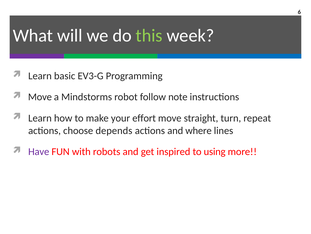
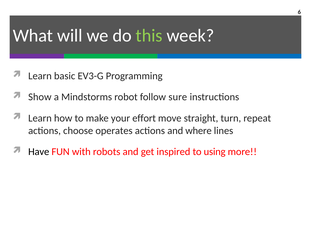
Move: Move -> Show (40, 97)
note: note -> sure (178, 97)
depends: depends -> operates (114, 130)
Have colour: purple -> black (39, 151)
